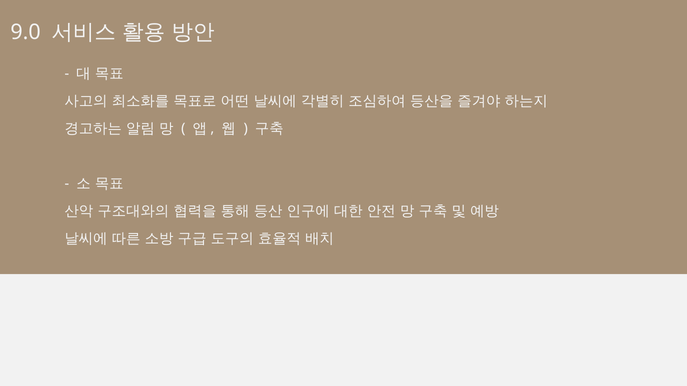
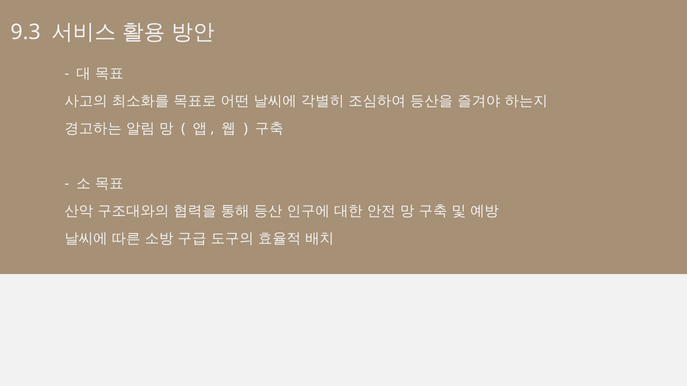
9.0: 9.0 -> 9.3 (26, 32)
